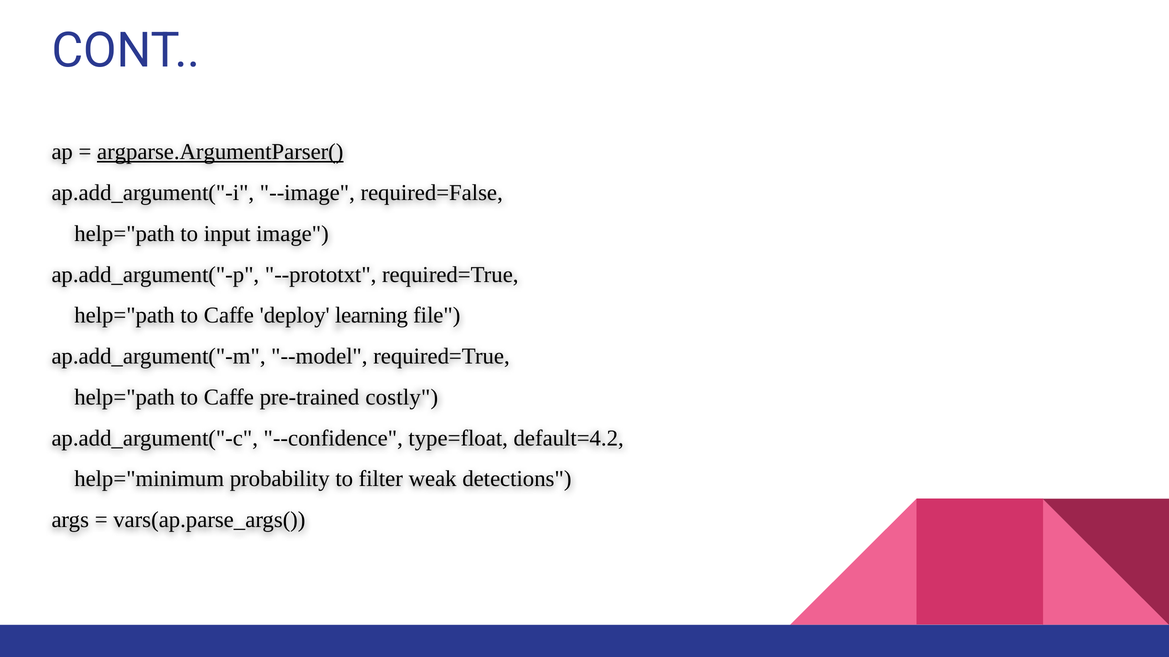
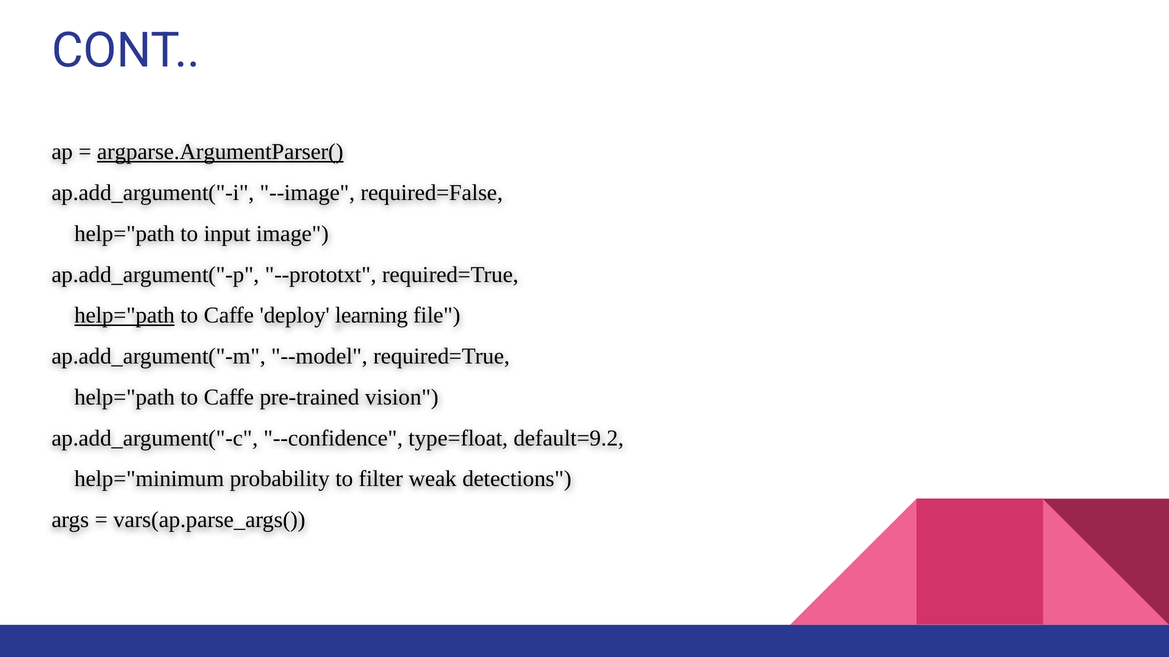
help="path underline: none -> present (125, 316)
costly: costly -> vision (402, 398)
default=4.2: default=4.2 -> default=9.2 (569, 439)
